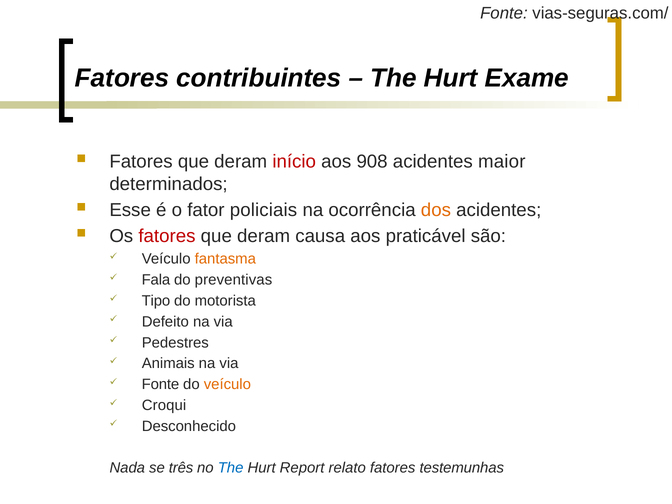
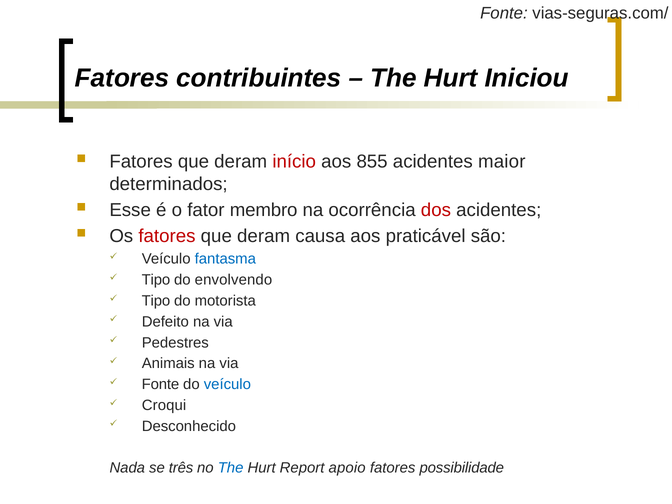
Exame: Exame -> Iniciou (527, 78)
908: 908 -> 855 (372, 161)
policiais: policiais -> membro (264, 210)
dos colour: orange -> red (436, 210)
fantasma colour: orange -> blue (225, 259)
Fala: Fala -> Tipo (156, 280)
preventivas: preventivas -> envolvendo (233, 280)
veículo colour: orange -> blue (227, 384)
relato: relato -> apoio (347, 468)
testemunhas: testemunhas -> possibilidade (462, 468)
